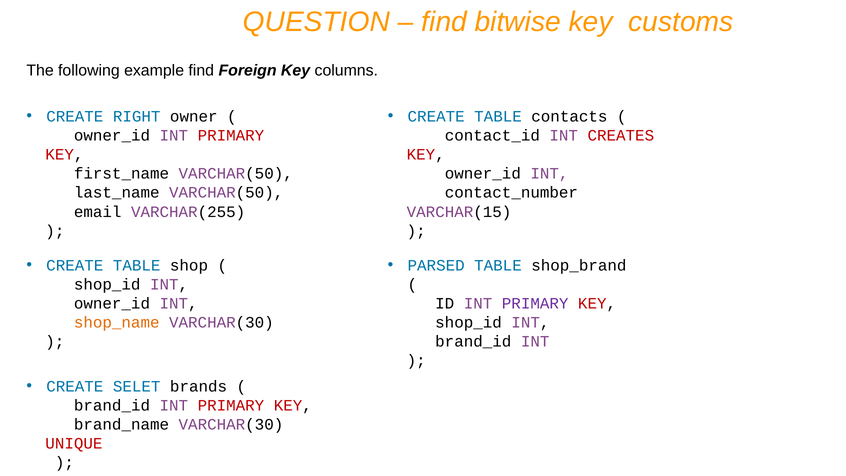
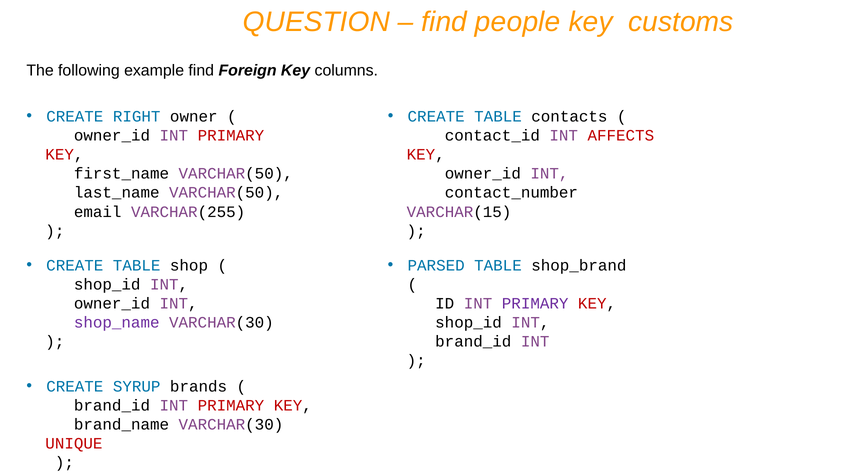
bitwise: bitwise -> people (518, 22)
CREATES: CREATES -> AFFECTS (621, 136)
shop_name colour: orange -> purple (117, 322)
SELET: SELET -> SYRUP (137, 386)
